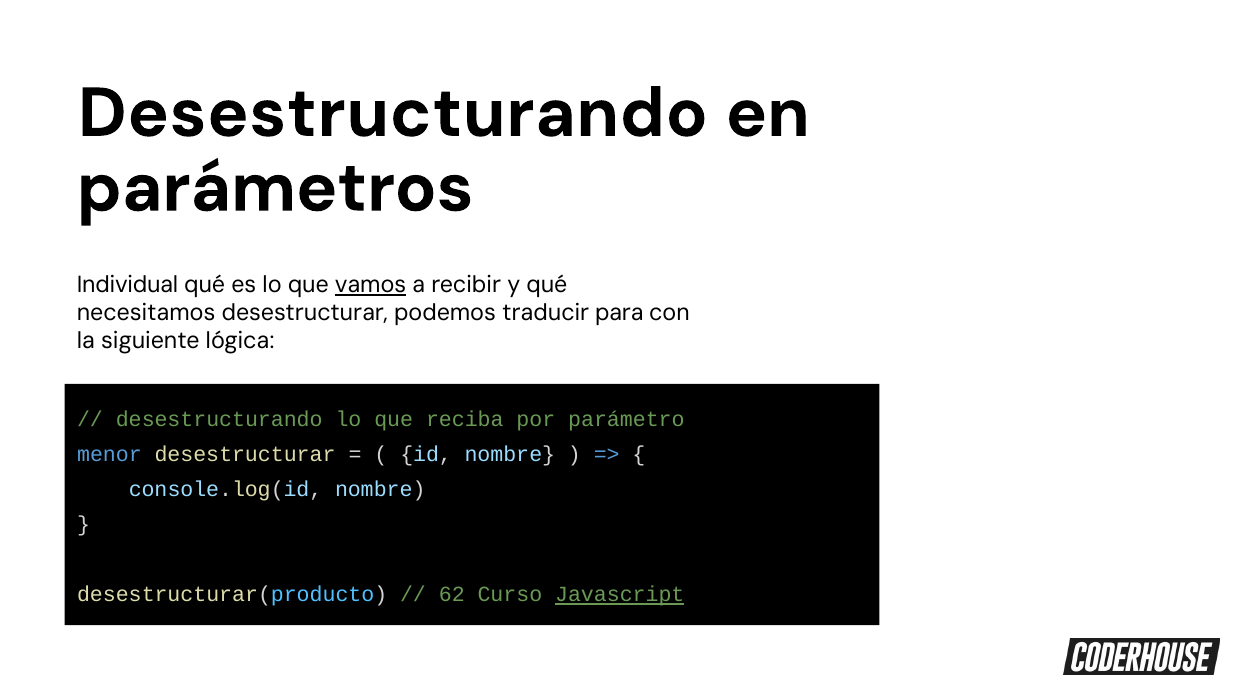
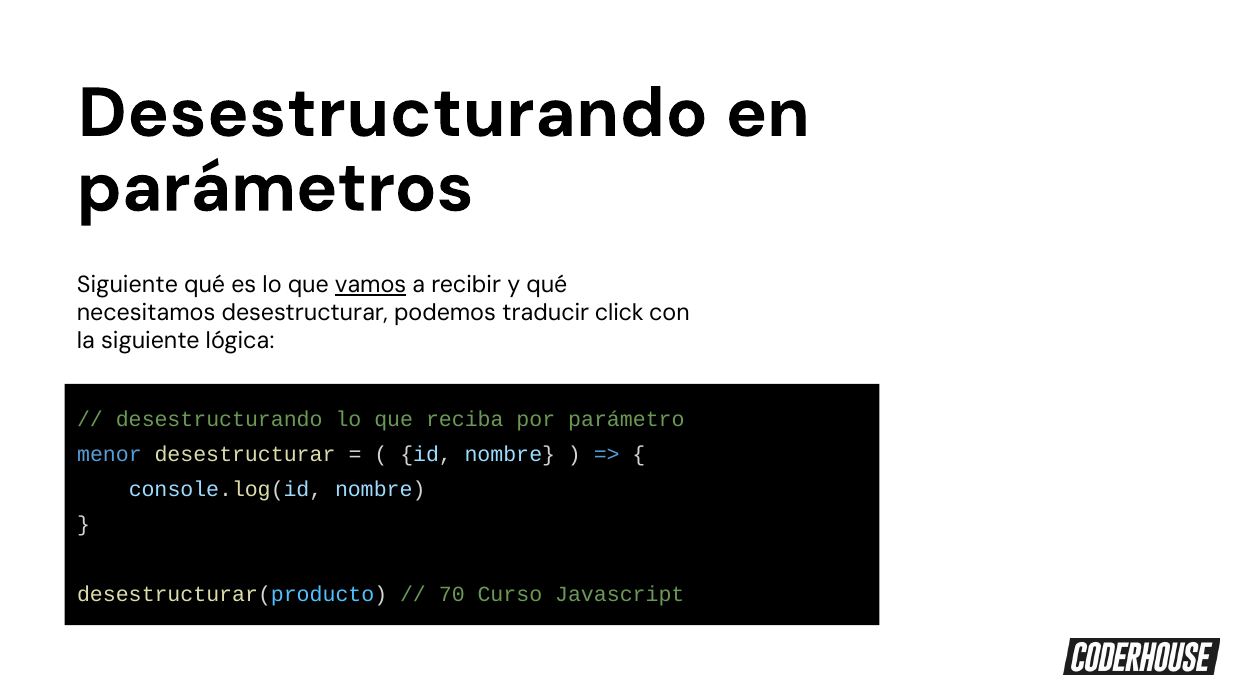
Individual: Individual -> Siguiente (127, 285)
para: para -> click (619, 313)
62: 62 -> 70 (452, 595)
Javascript underline: present -> none (620, 595)
